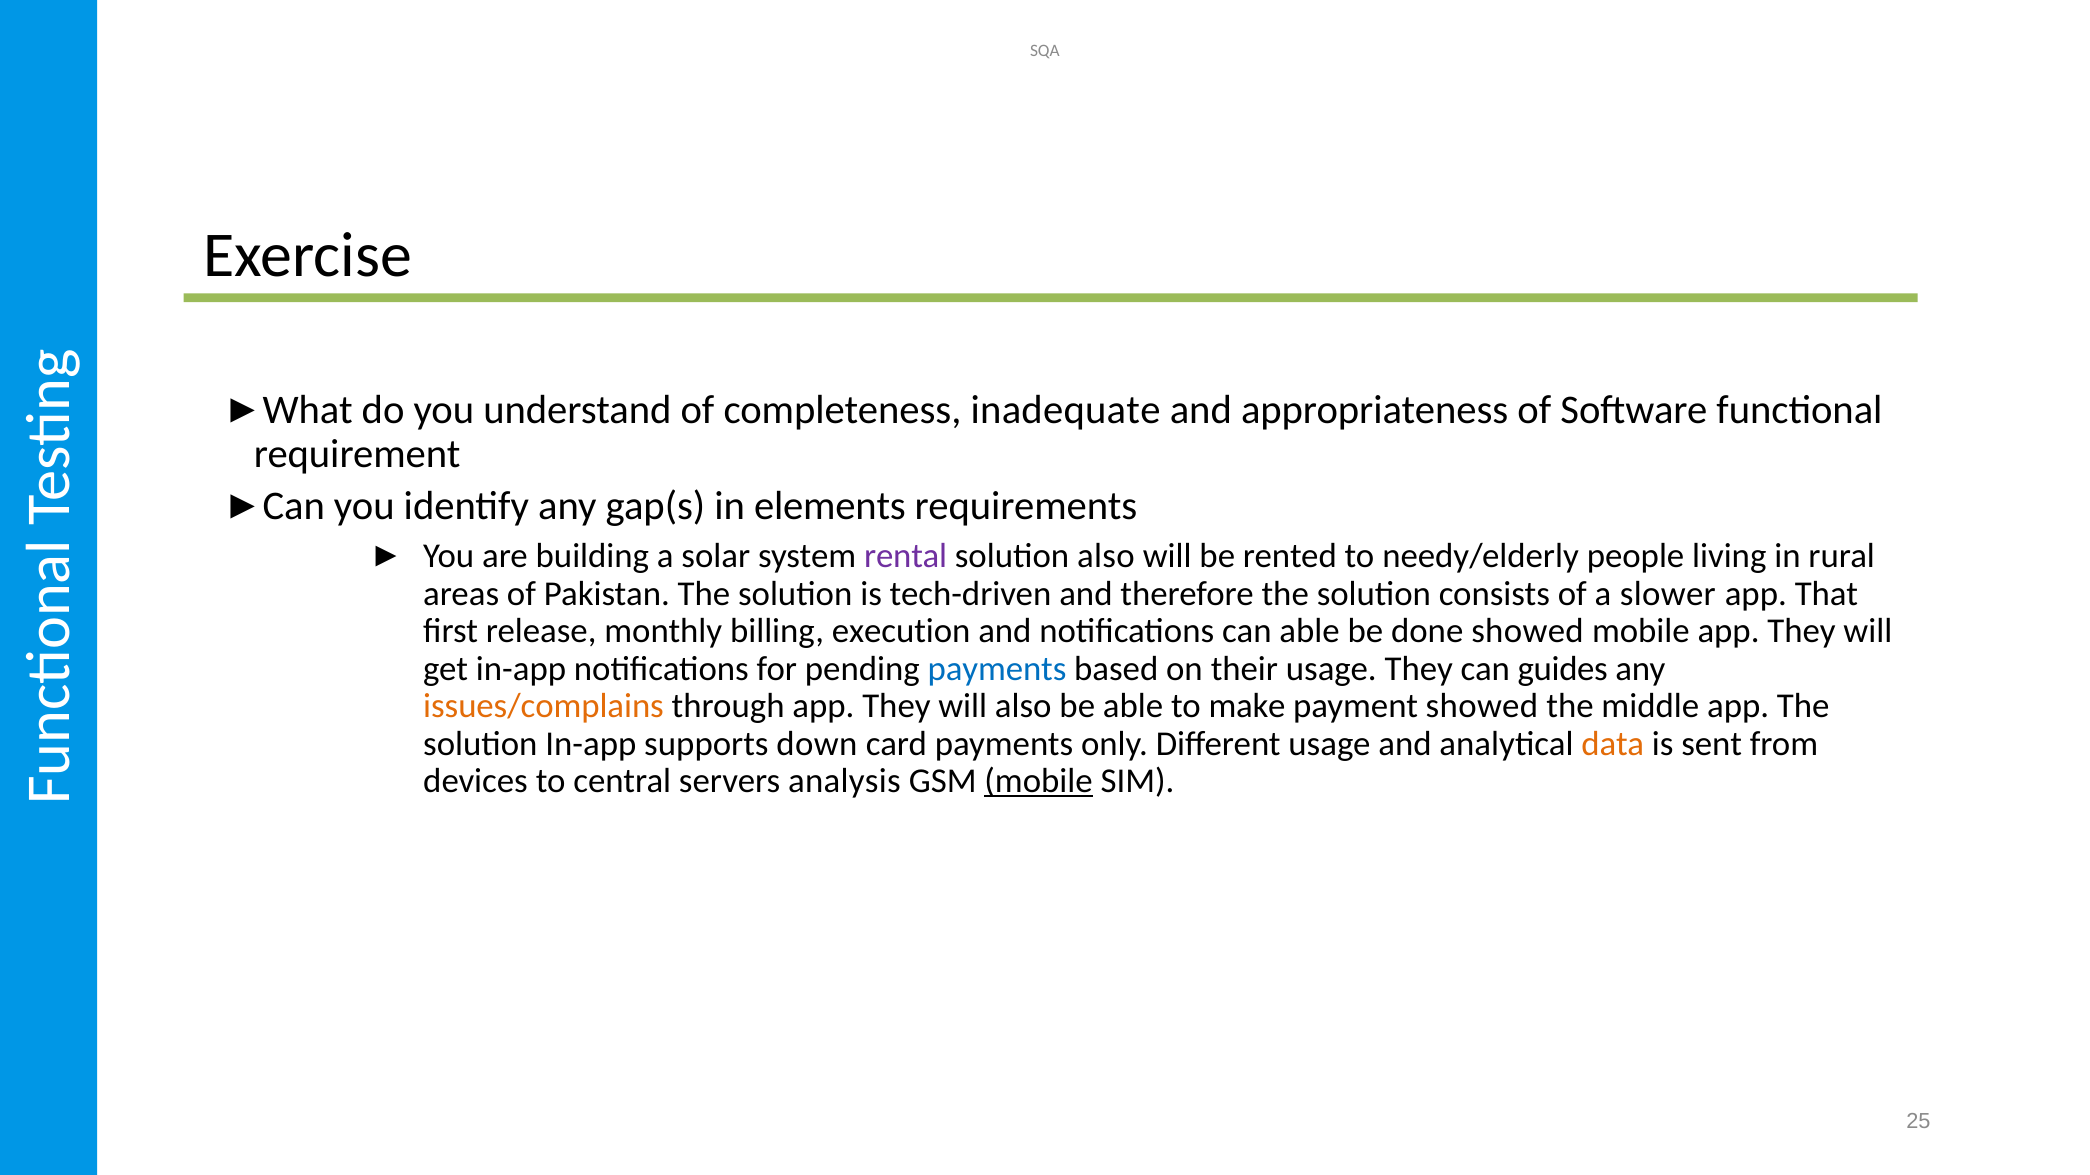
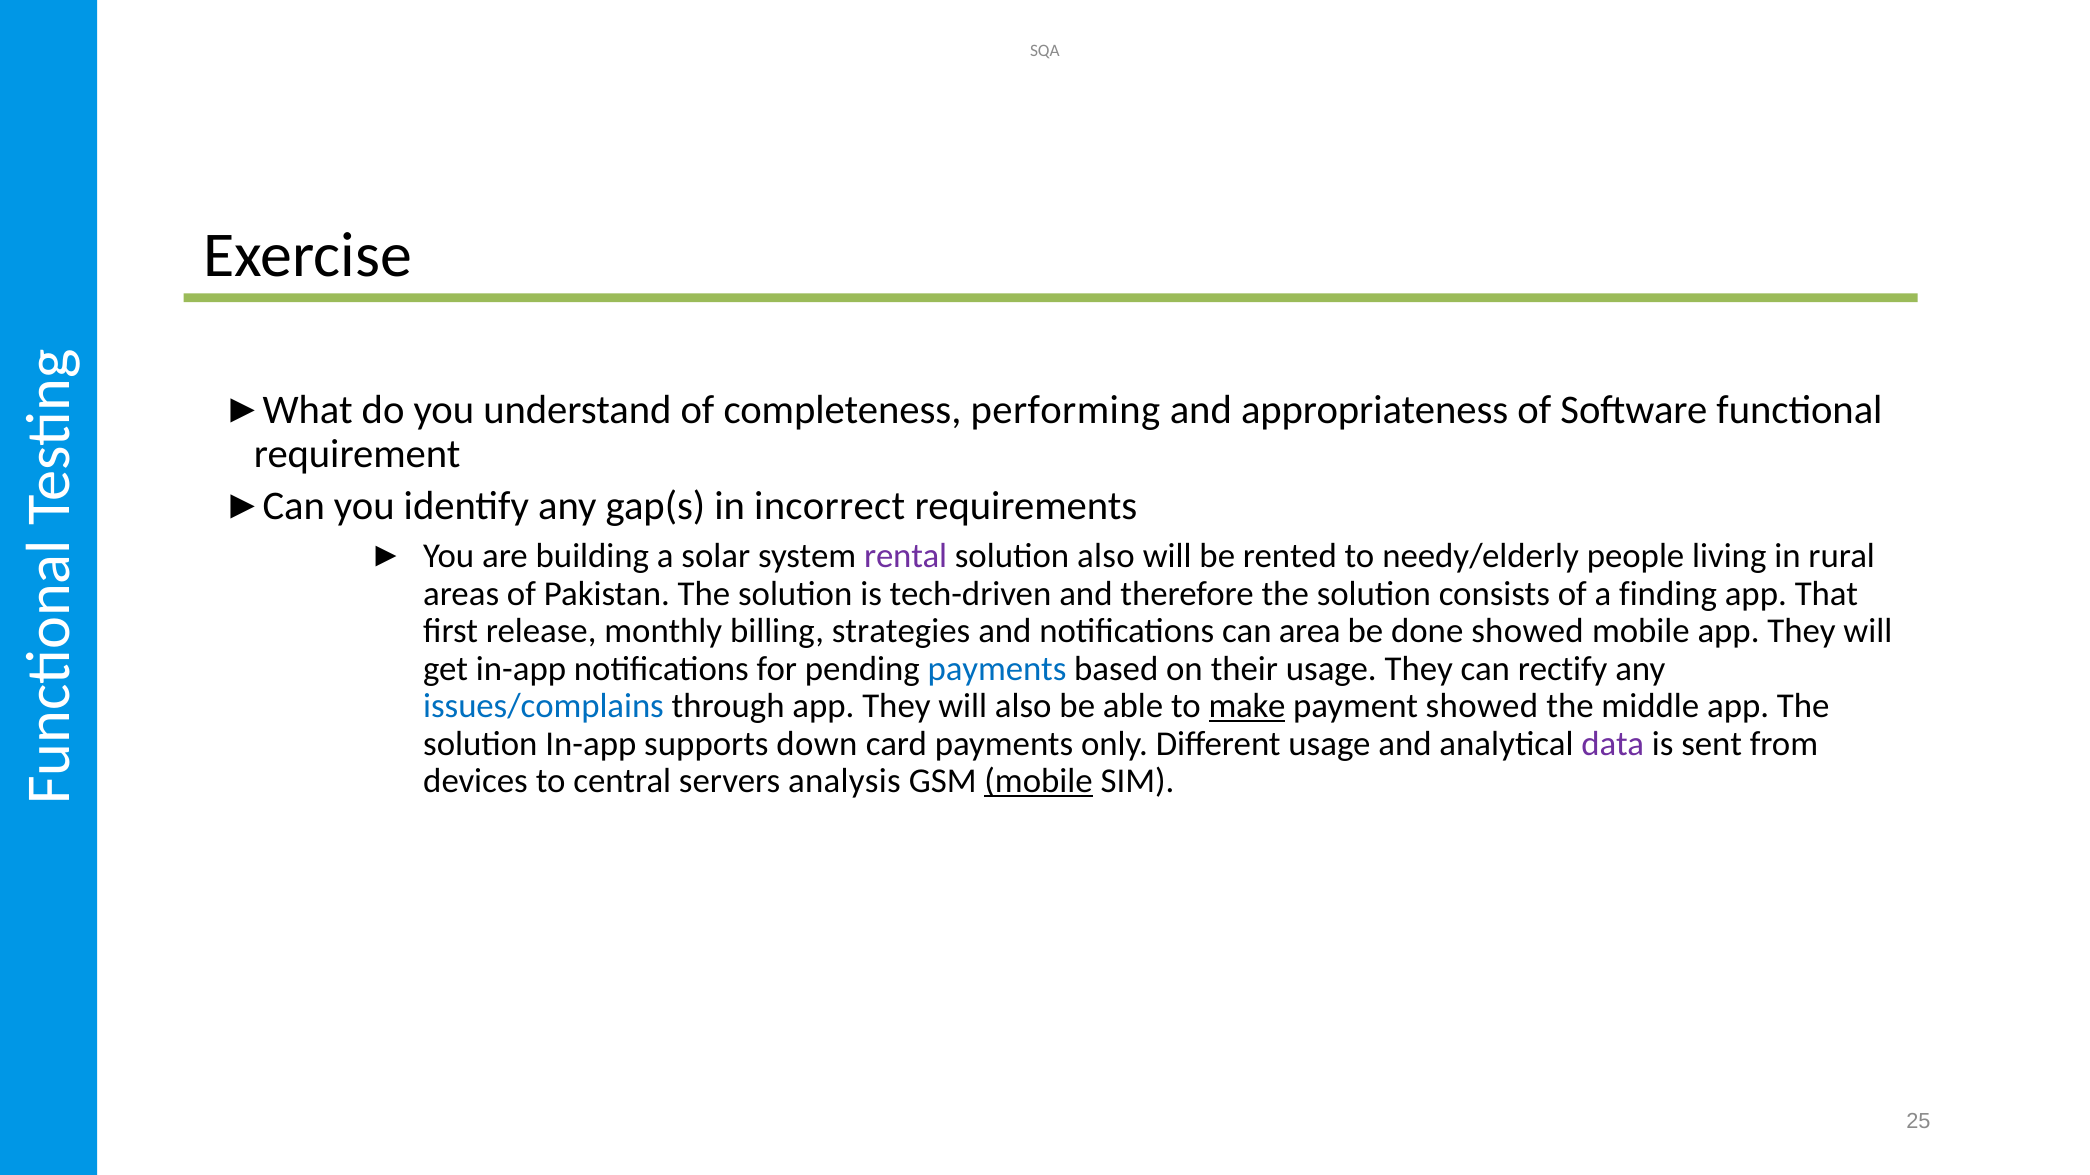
inadequate: inadequate -> performing (1065, 410)
elements: elements -> incorrect (830, 507)
slower: slower -> finding (1668, 594)
execution: execution -> strategies (901, 631)
can able: able -> area (1310, 631)
guides: guides -> rectify (1563, 669)
issues/complains colour: orange -> blue (544, 707)
make underline: none -> present (1247, 707)
data colour: orange -> purple (1613, 744)
